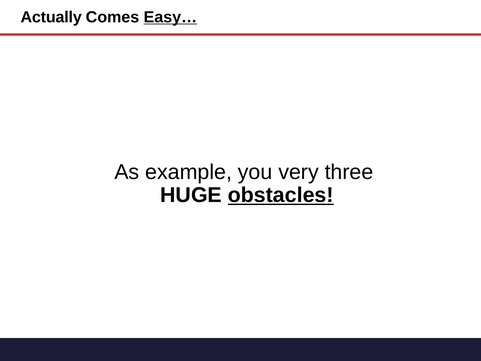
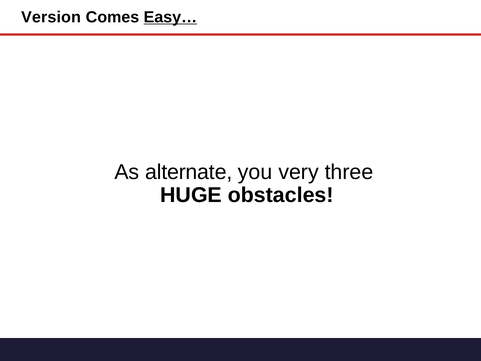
Actually: Actually -> Version (51, 17)
example: example -> alternate (189, 172)
obstacles underline: present -> none (281, 195)
